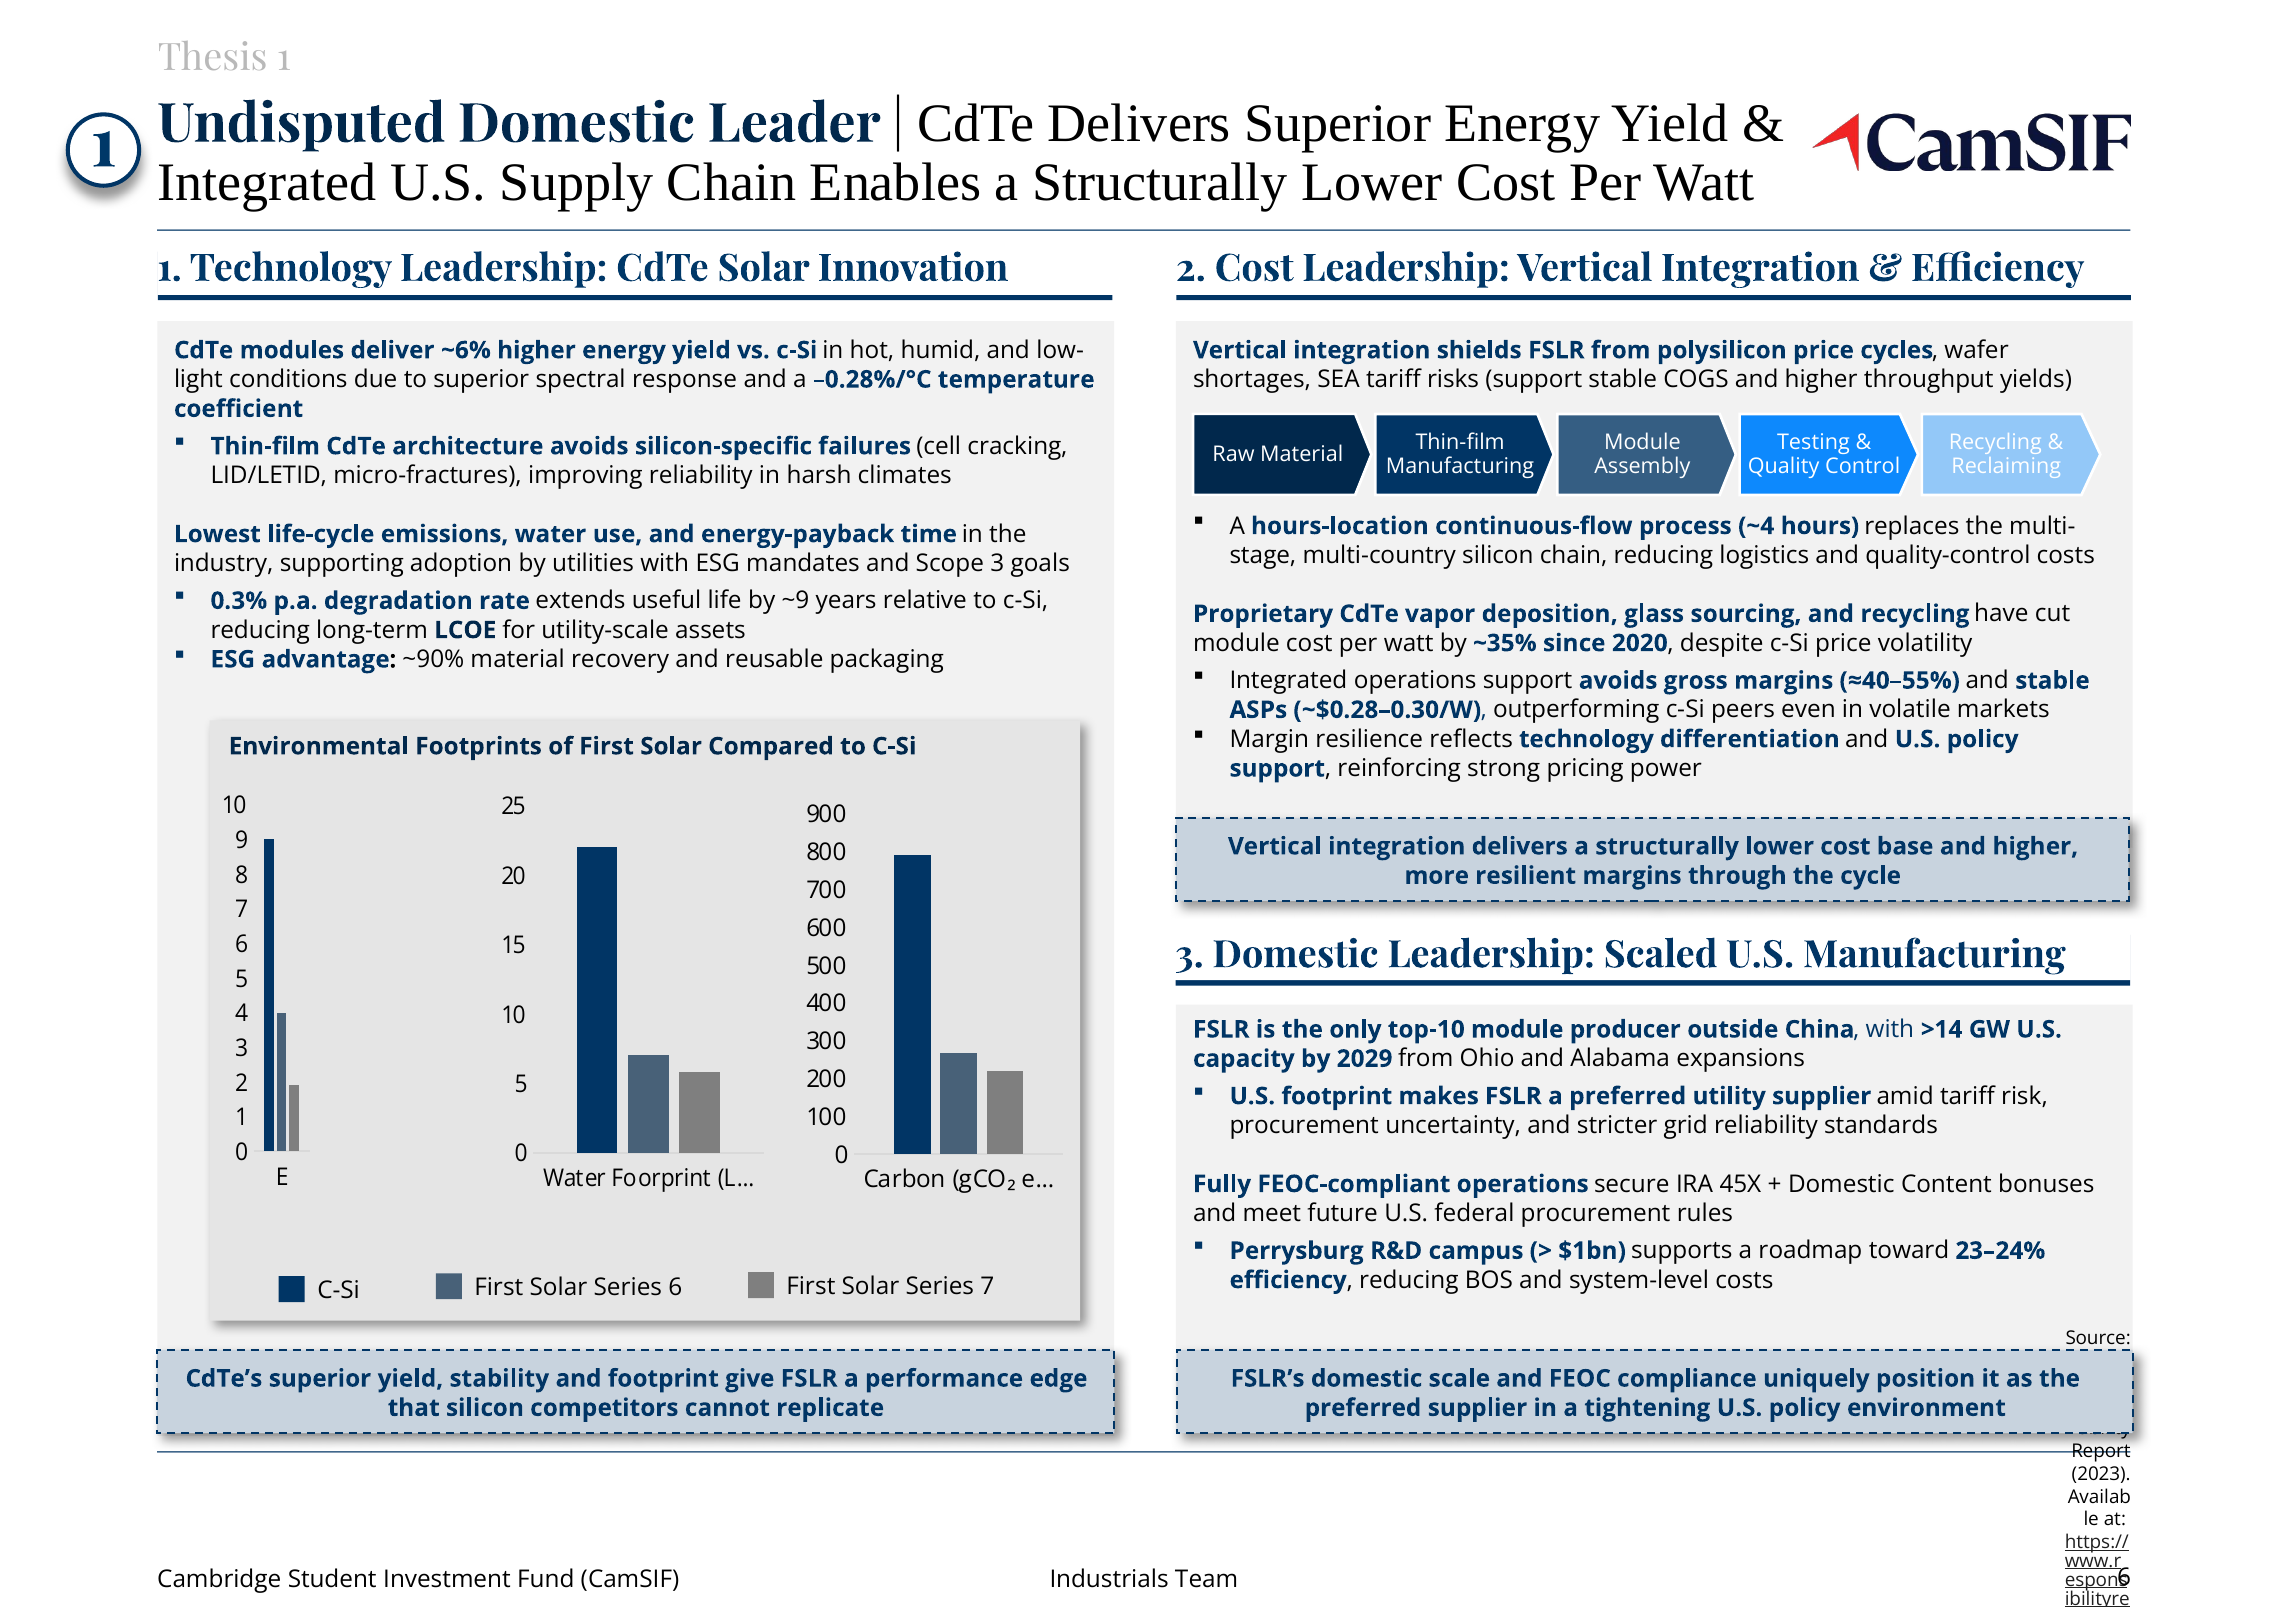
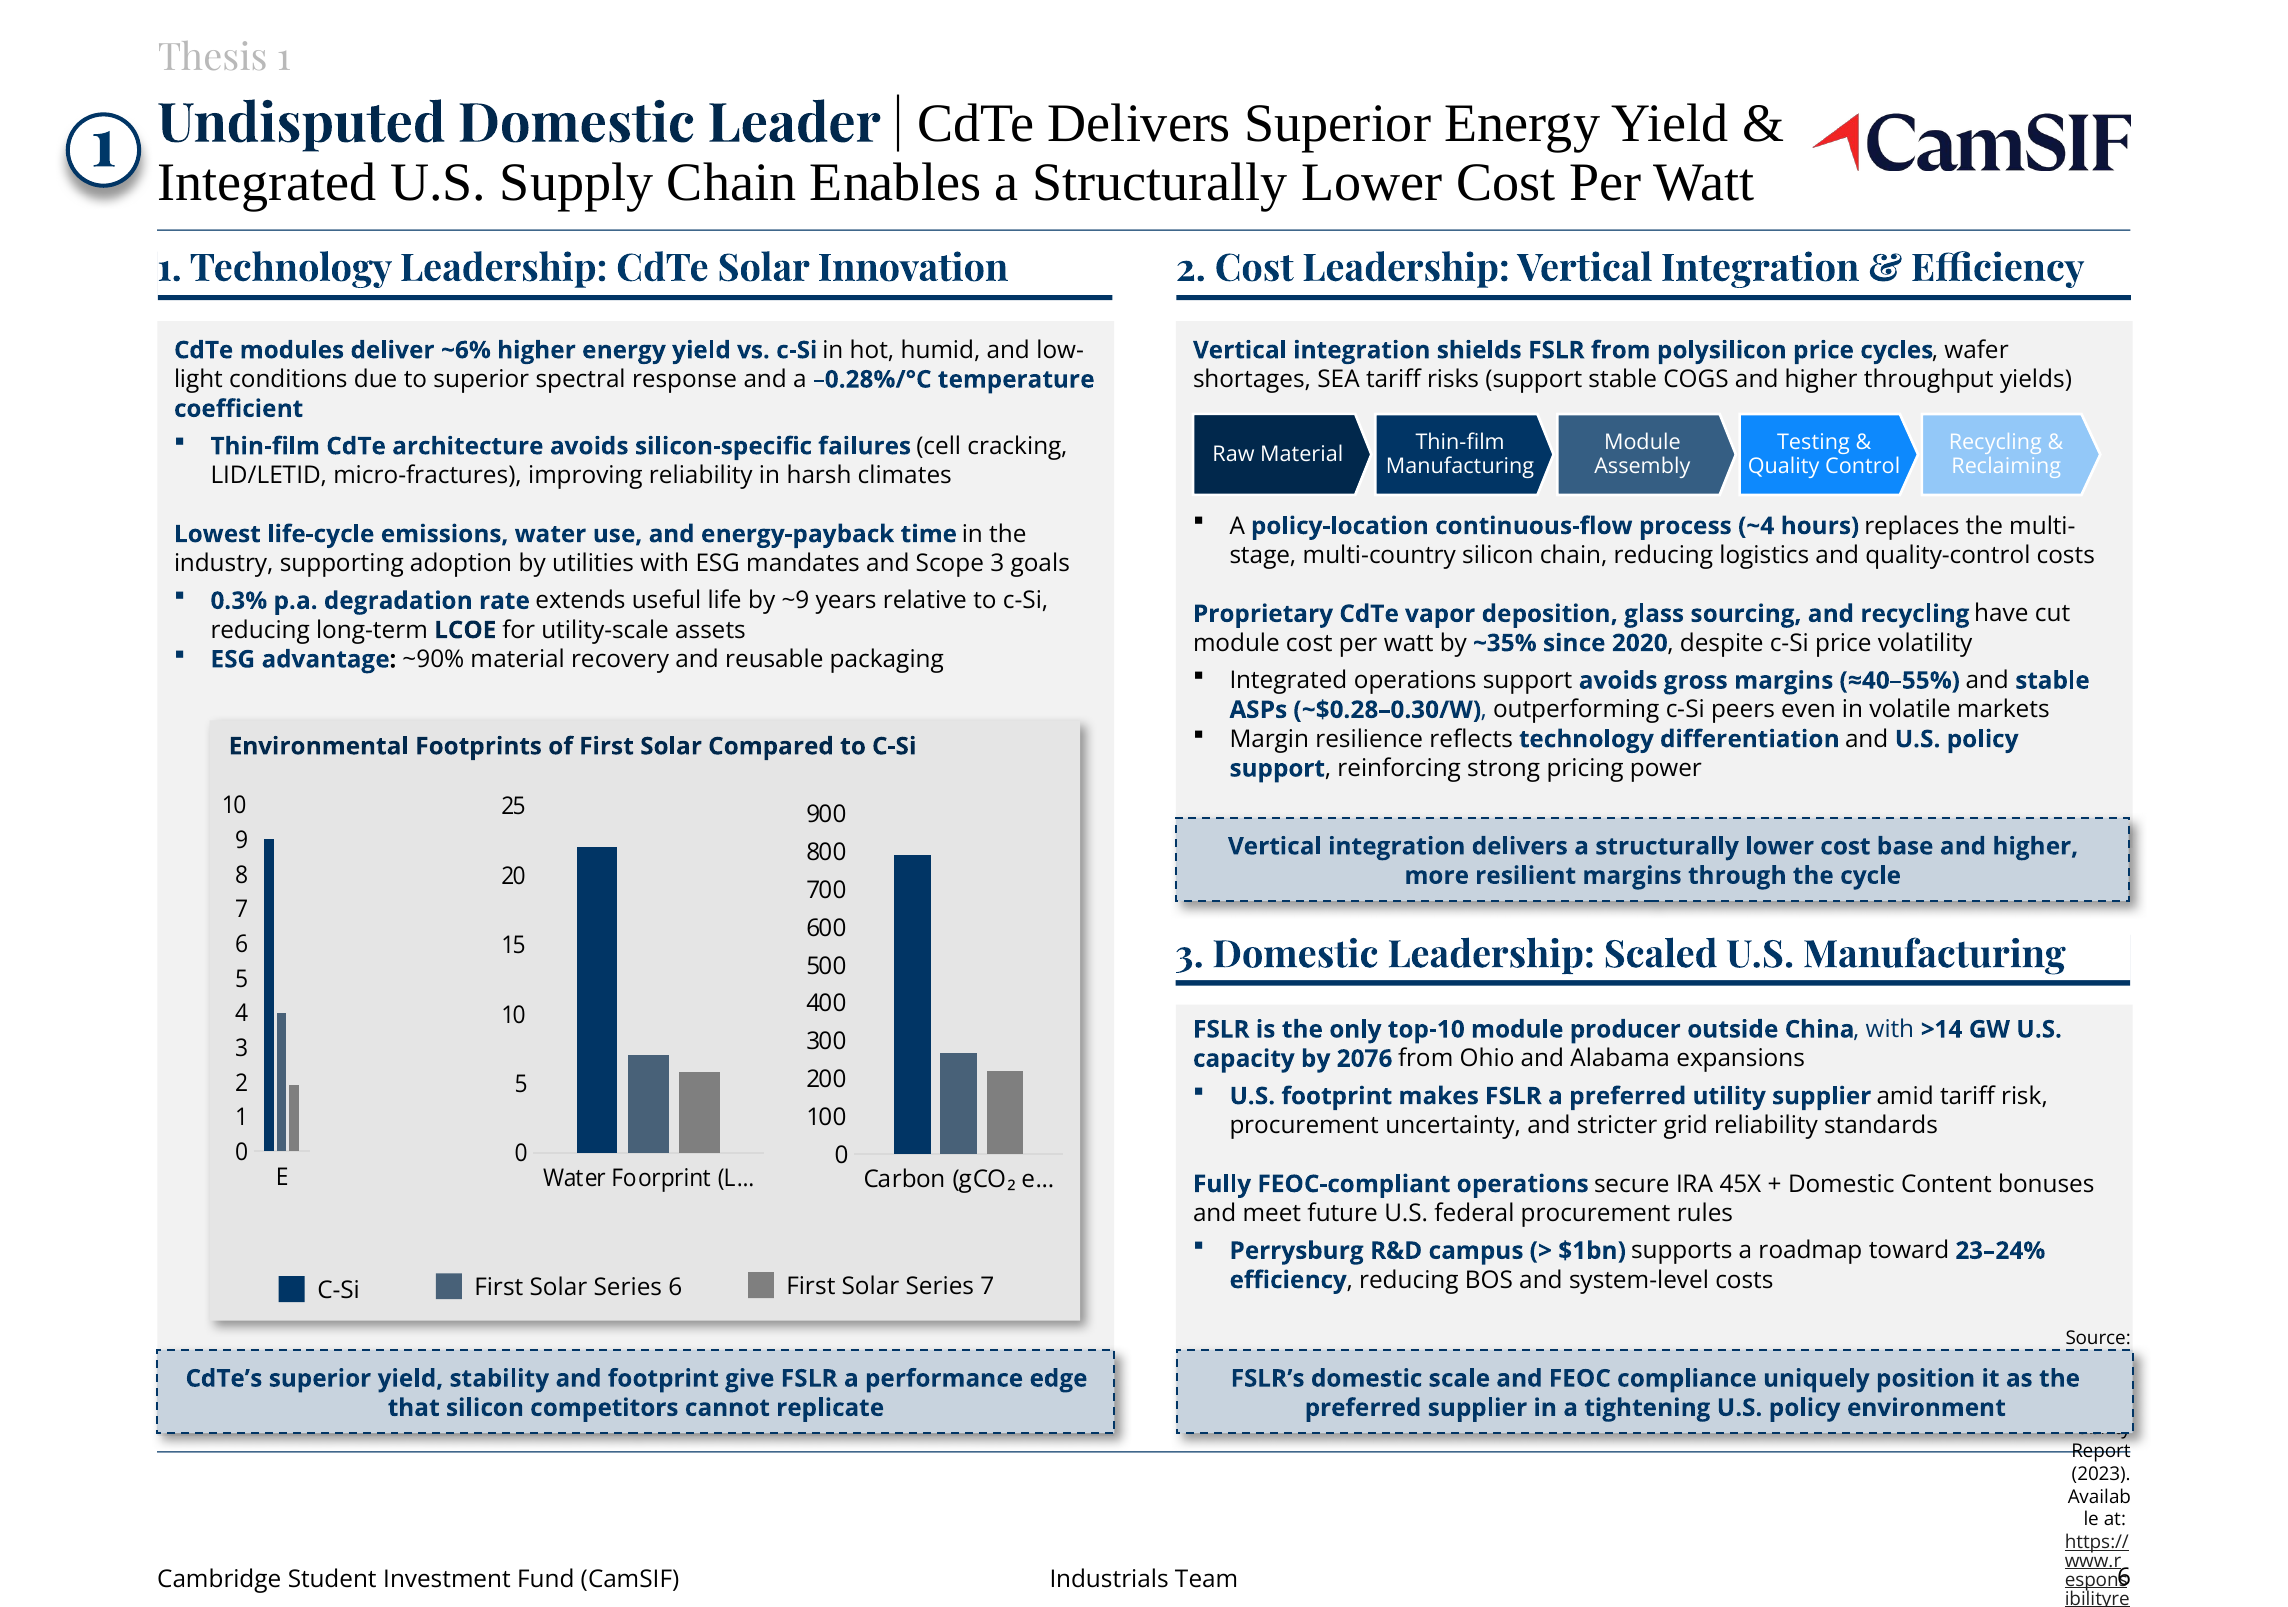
hours-location: hours-location -> policy-location (1340, 526)
2029: 2029 -> 2076 (1365, 1058)
